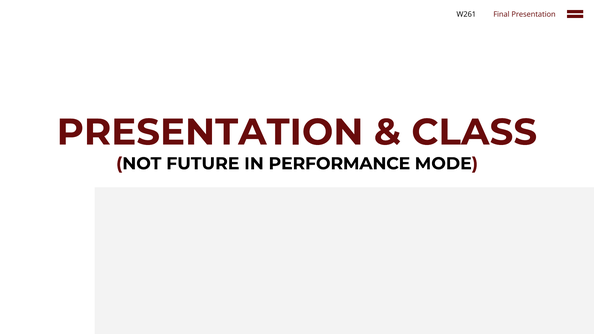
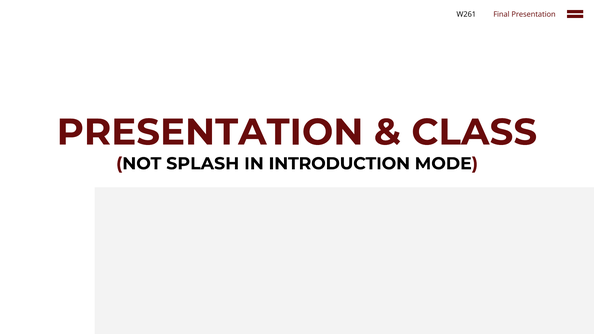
FUTURE: FUTURE -> SPLASH (203, 164)
PERFORMANCE: PERFORMANCE -> INTRODUCTION (339, 164)
